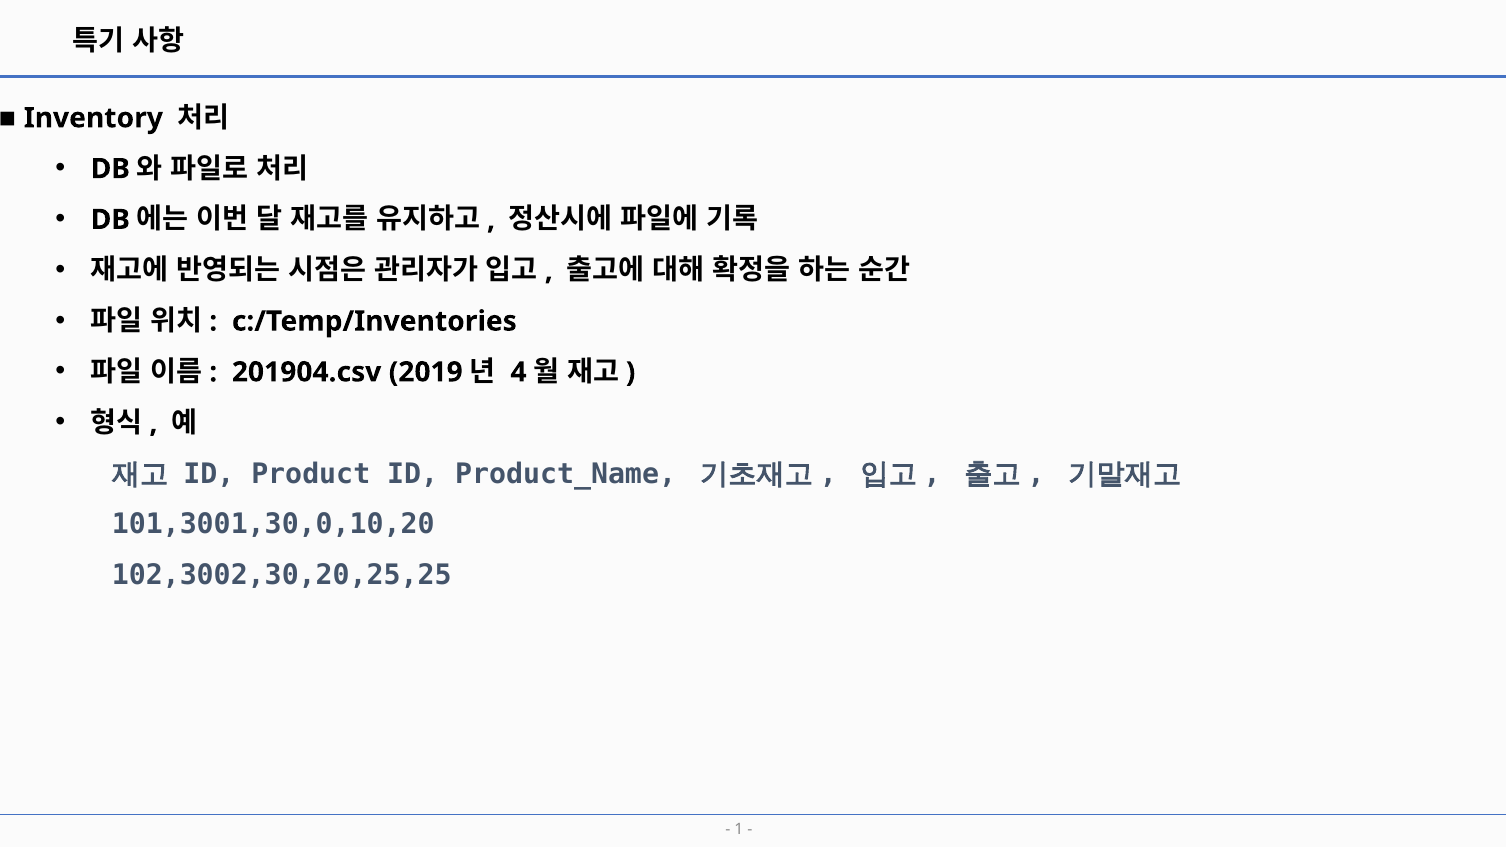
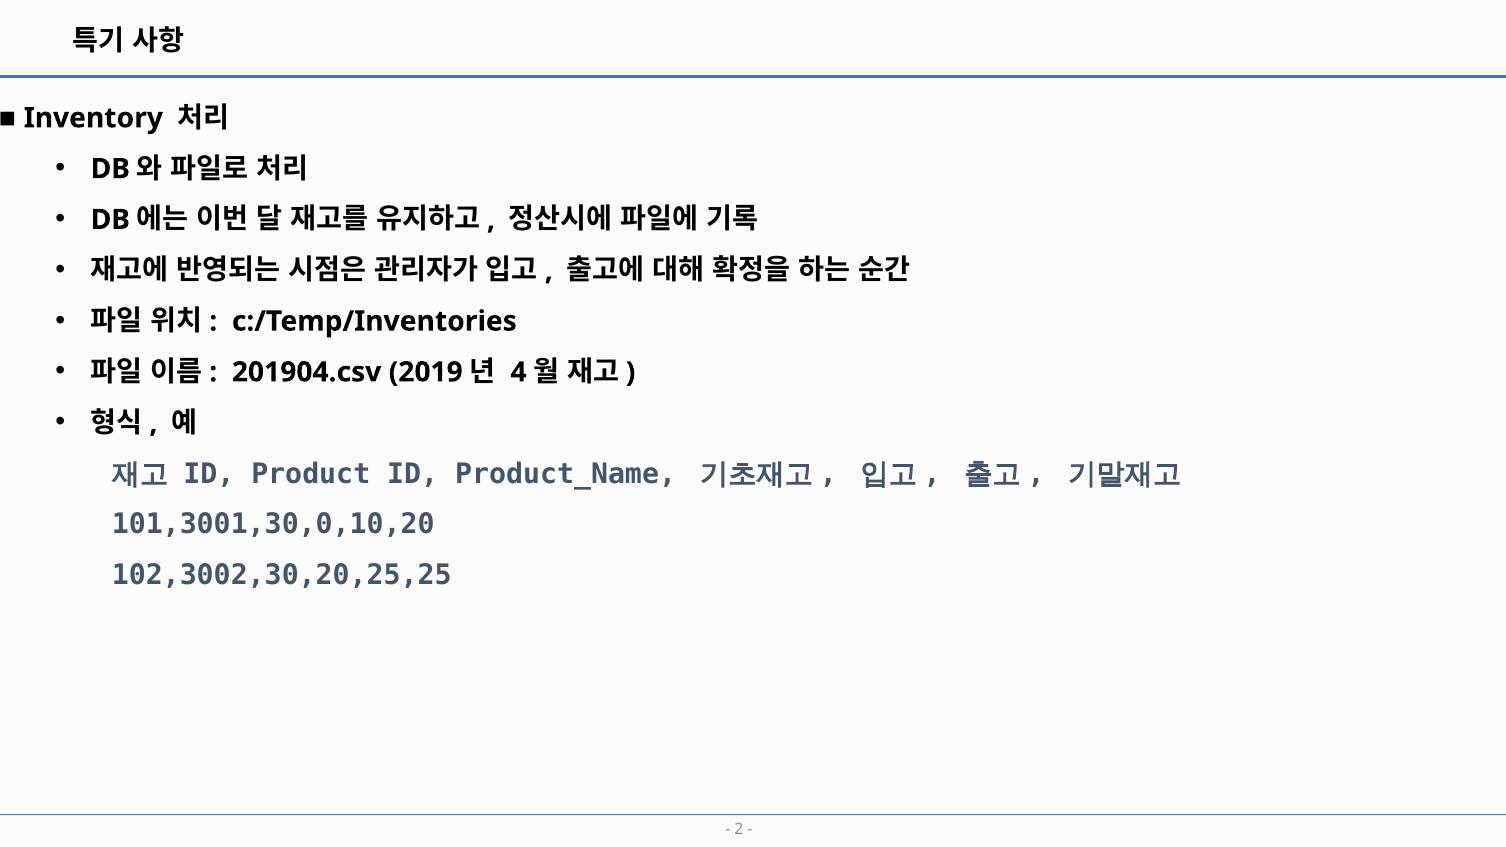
1: 1 -> 2 (739, 830)
